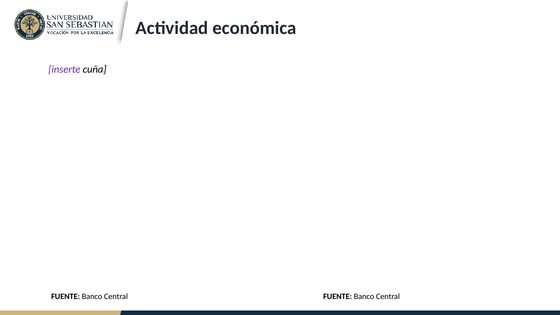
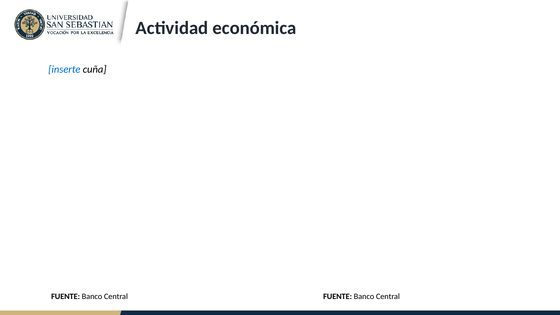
inserte colour: purple -> blue (64, 69)
